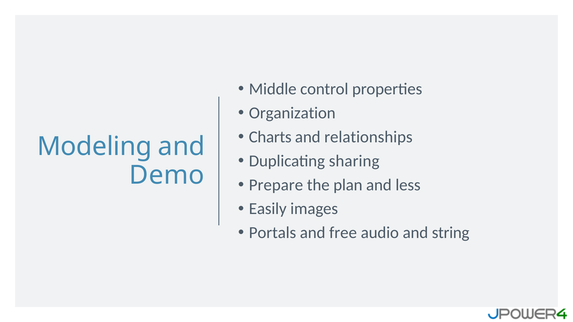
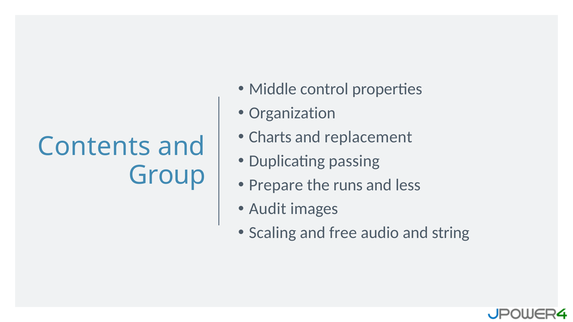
relationships: relationships -> replacement (368, 137)
Modeling: Modeling -> Contents (94, 147)
sharing: sharing -> passing (354, 161)
Demo: Demo -> Group (167, 175)
plan: plan -> runs (348, 185)
Easily: Easily -> Audit (268, 209)
Portals: Portals -> Scaling (273, 233)
